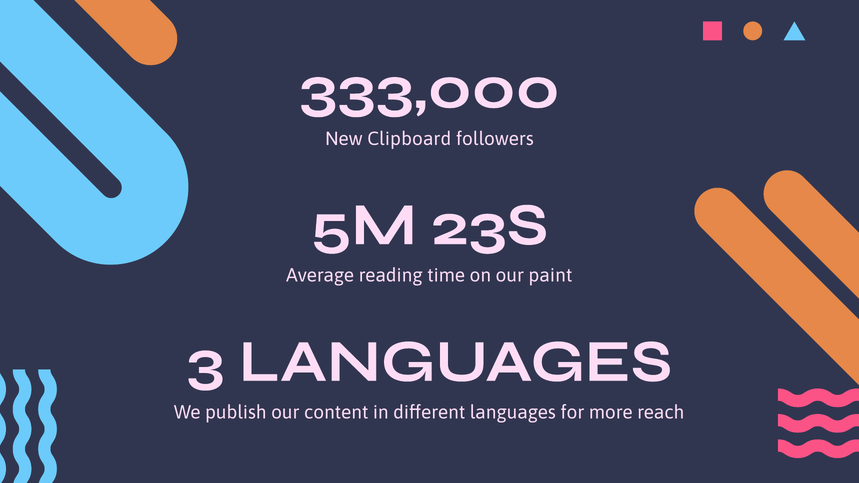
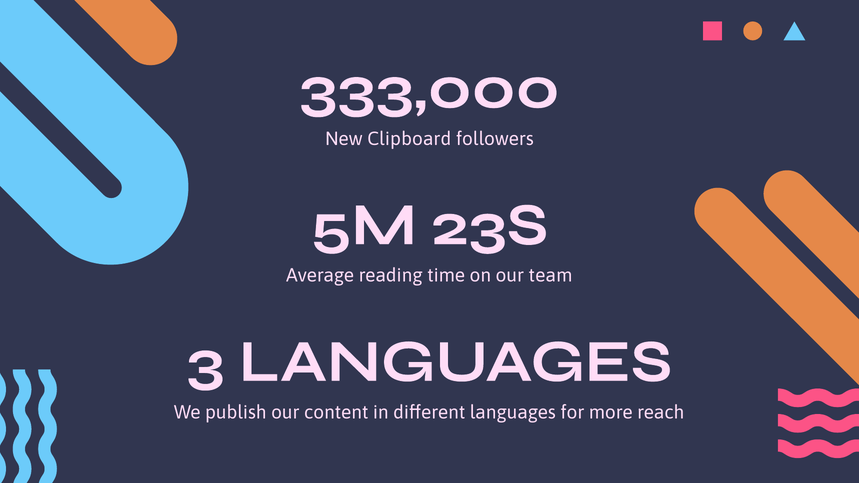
paint: paint -> team (550, 276)
